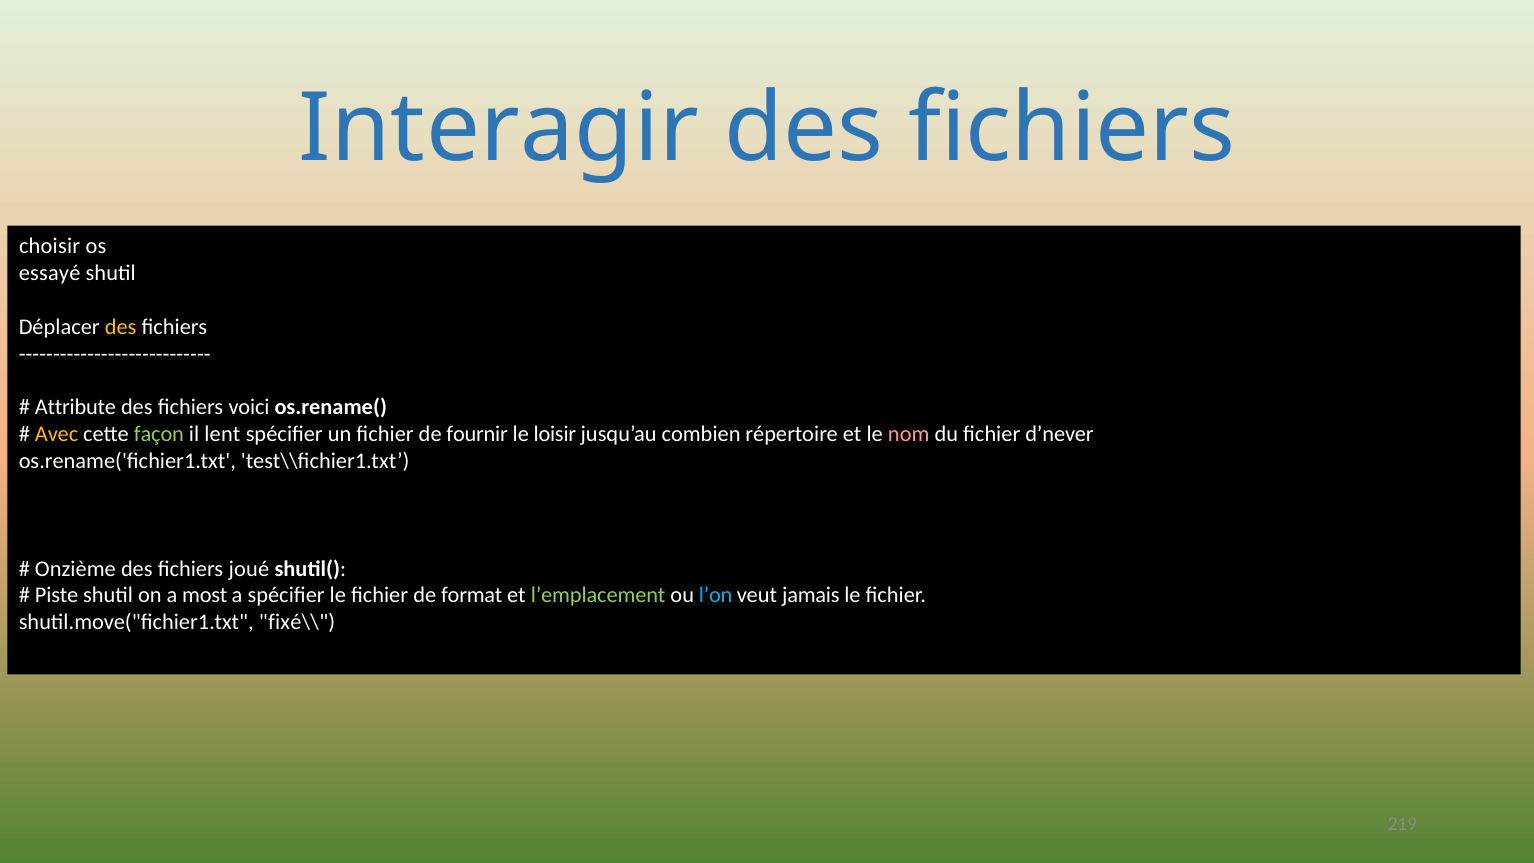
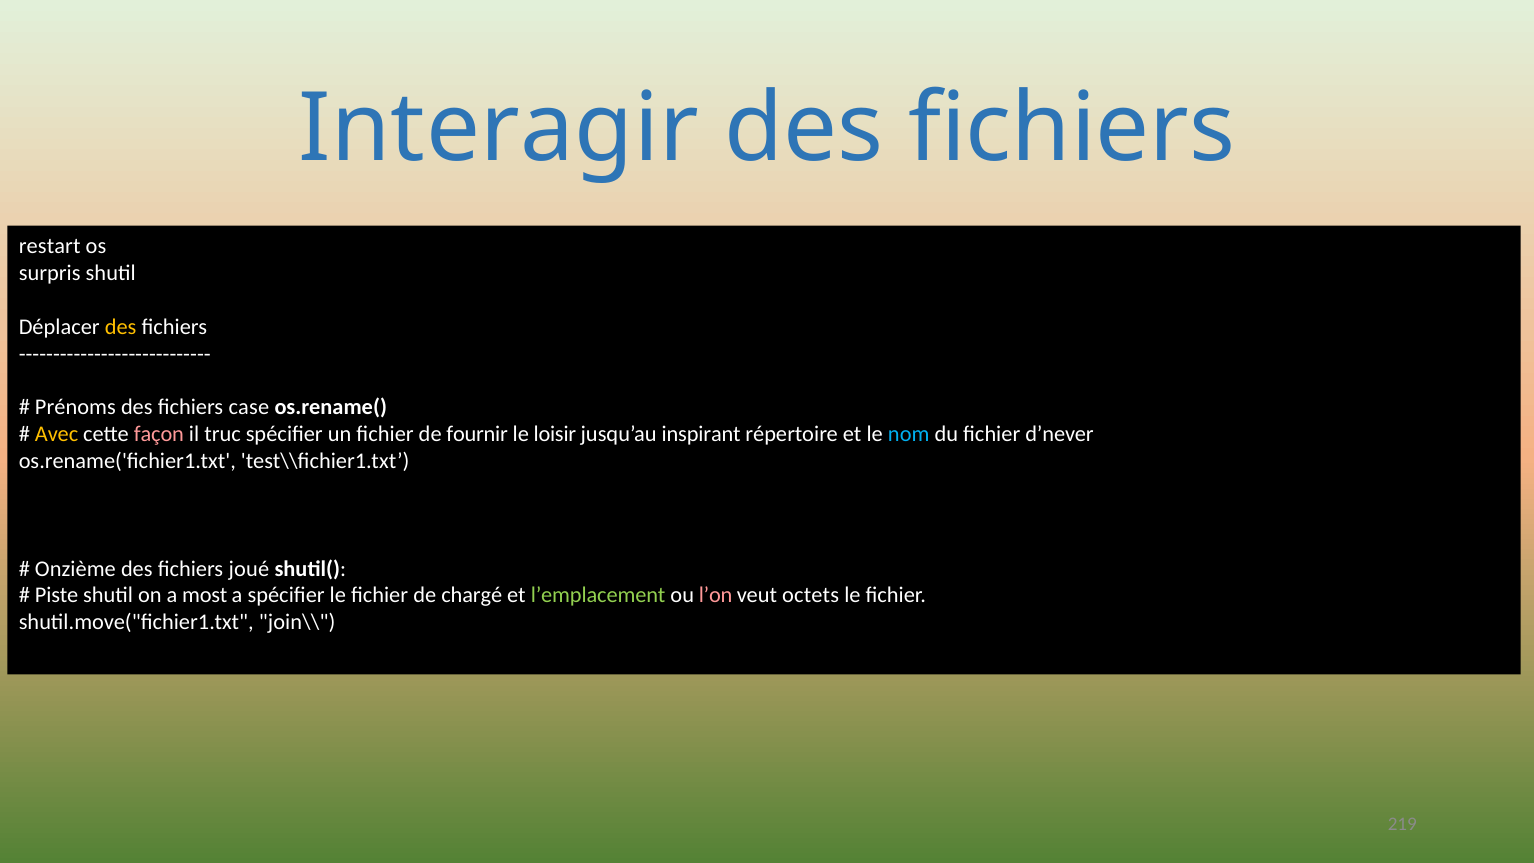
choisir: choisir -> restart (50, 246)
essayé: essayé -> surpris (50, 273)
Attribute: Attribute -> Prénoms (75, 407)
voici: voici -> case (249, 407)
façon colour: light green -> pink (159, 434)
lent: lent -> truc (223, 434)
combien: combien -> inspirant (701, 434)
nom colour: pink -> light blue (909, 434)
format: format -> chargé (472, 595)
l’on colour: light blue -> pink (716, 595)
jamais: jamais -> octets (811, 595)
fixé\\: fixé\\ -> join\\ (297, 622)
